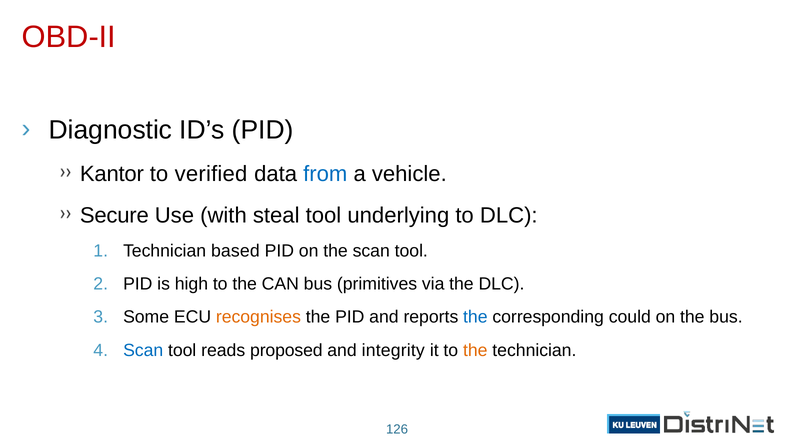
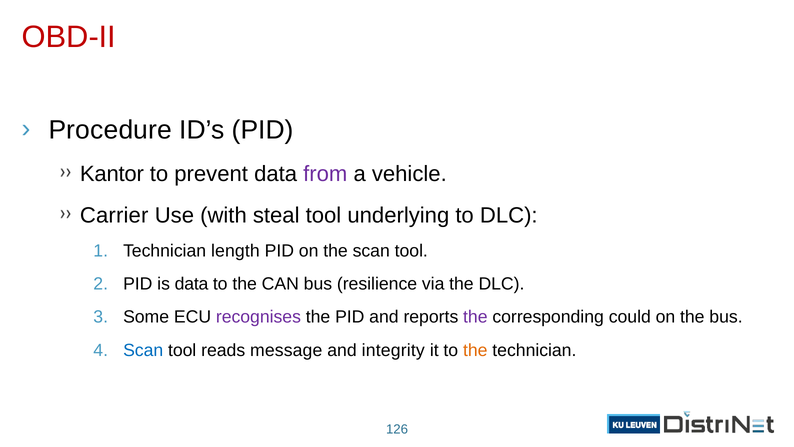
Diagnostic: Diagnostic -> Procedure (110, 130)
verified: verified -> prevent (211, 174)
from colour: blue -> purple (325, 174)
Secure: Secure -> Carrier (114, 215)
based: based -> length (235, 251)
is high: high -> data (192, 284)
primitives: primitives -> resilience (377, 284)
recognises colour: orange -> purple (258, 317)
the colour: blue -> purple (475, 317)
proposed: proposed -> message (286, 350)
